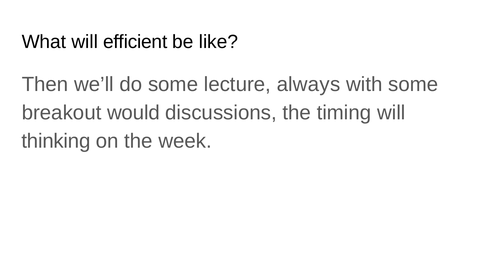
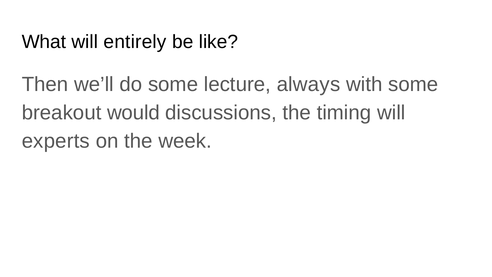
efficient: efficient -> entirely (135, 42)
thinking: thinking -> experts (56, 141)
